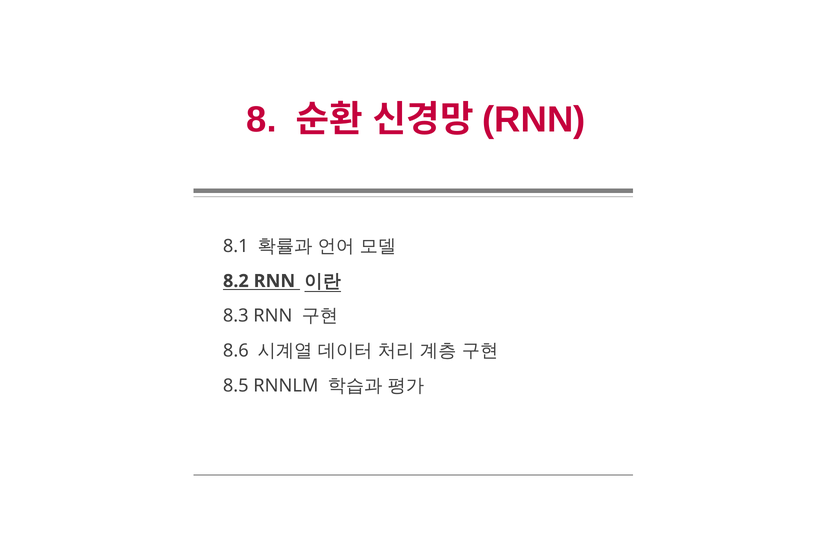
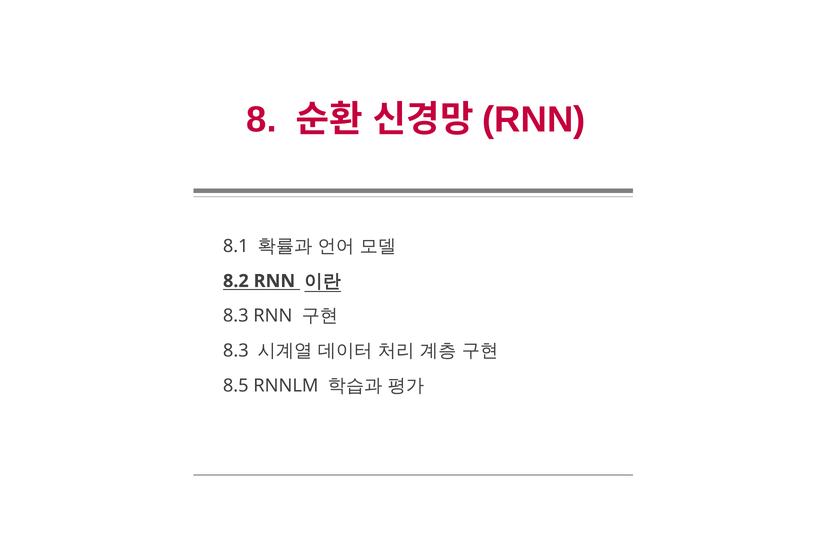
8.6: 8.6 -> 8.3 (236, 351)
